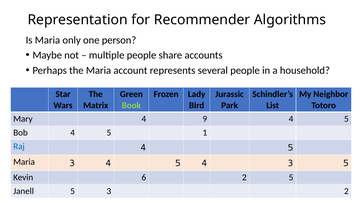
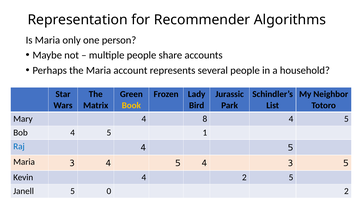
Book colour: light green -> yellow (131, 106)
9: 9 -> 8 (205, 119)
Kevin 6: 6 -> 4 (144, 178)
5 3: 3 -> 0 (109, 192)
